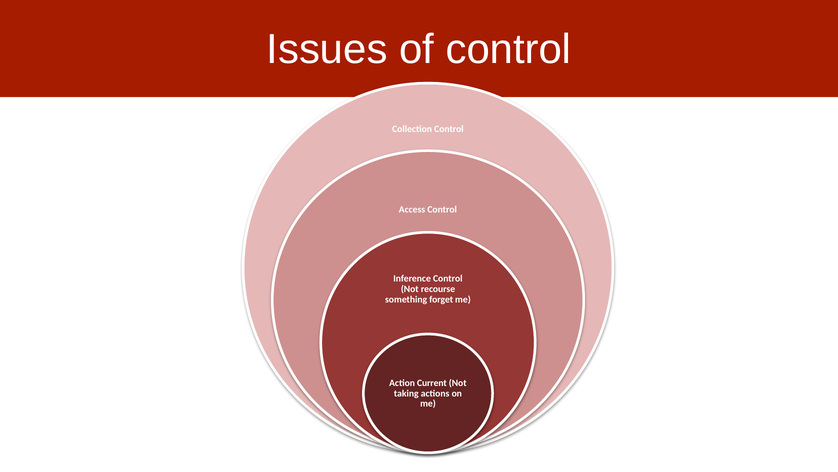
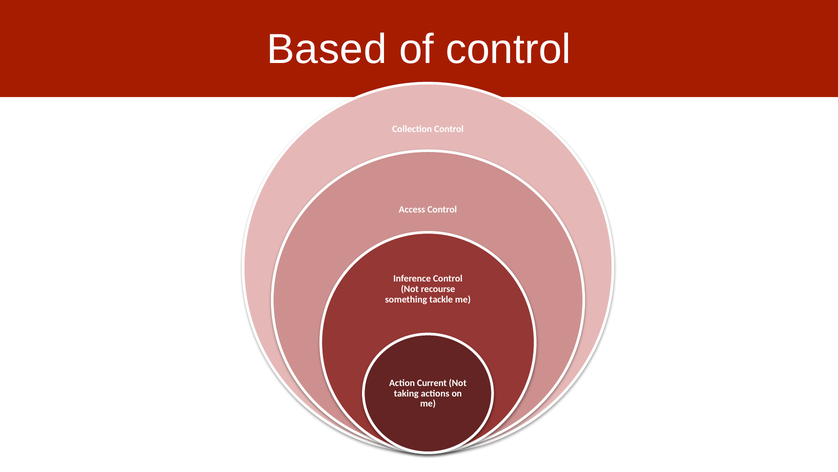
Issues: Issues -> Based (327, 50)
forget: forget -> tackle (441, 299)
